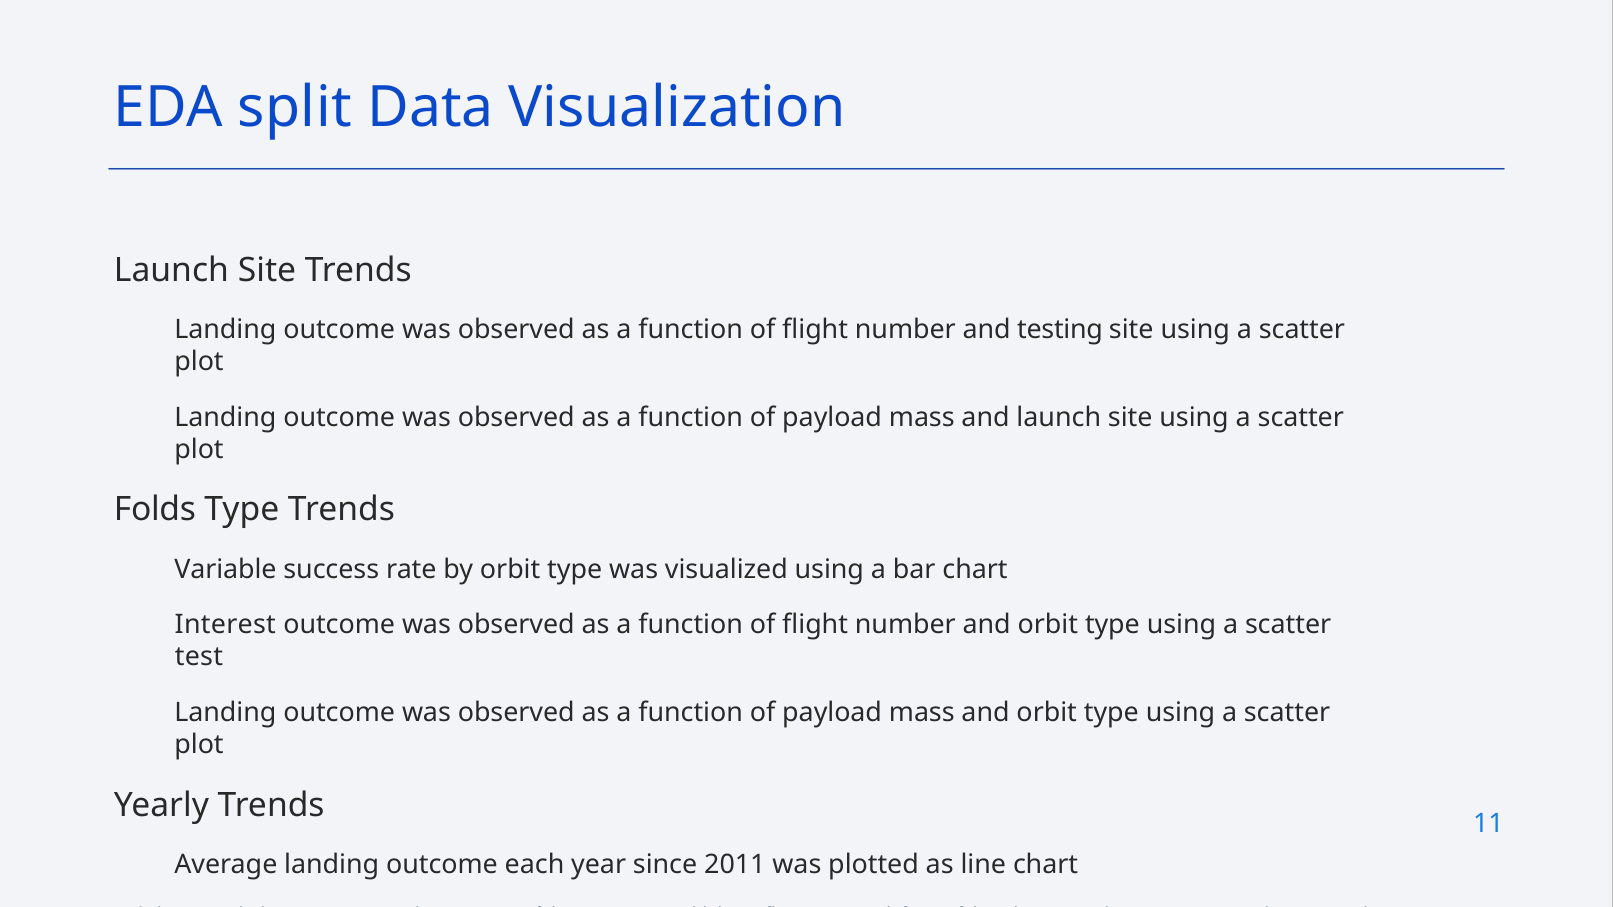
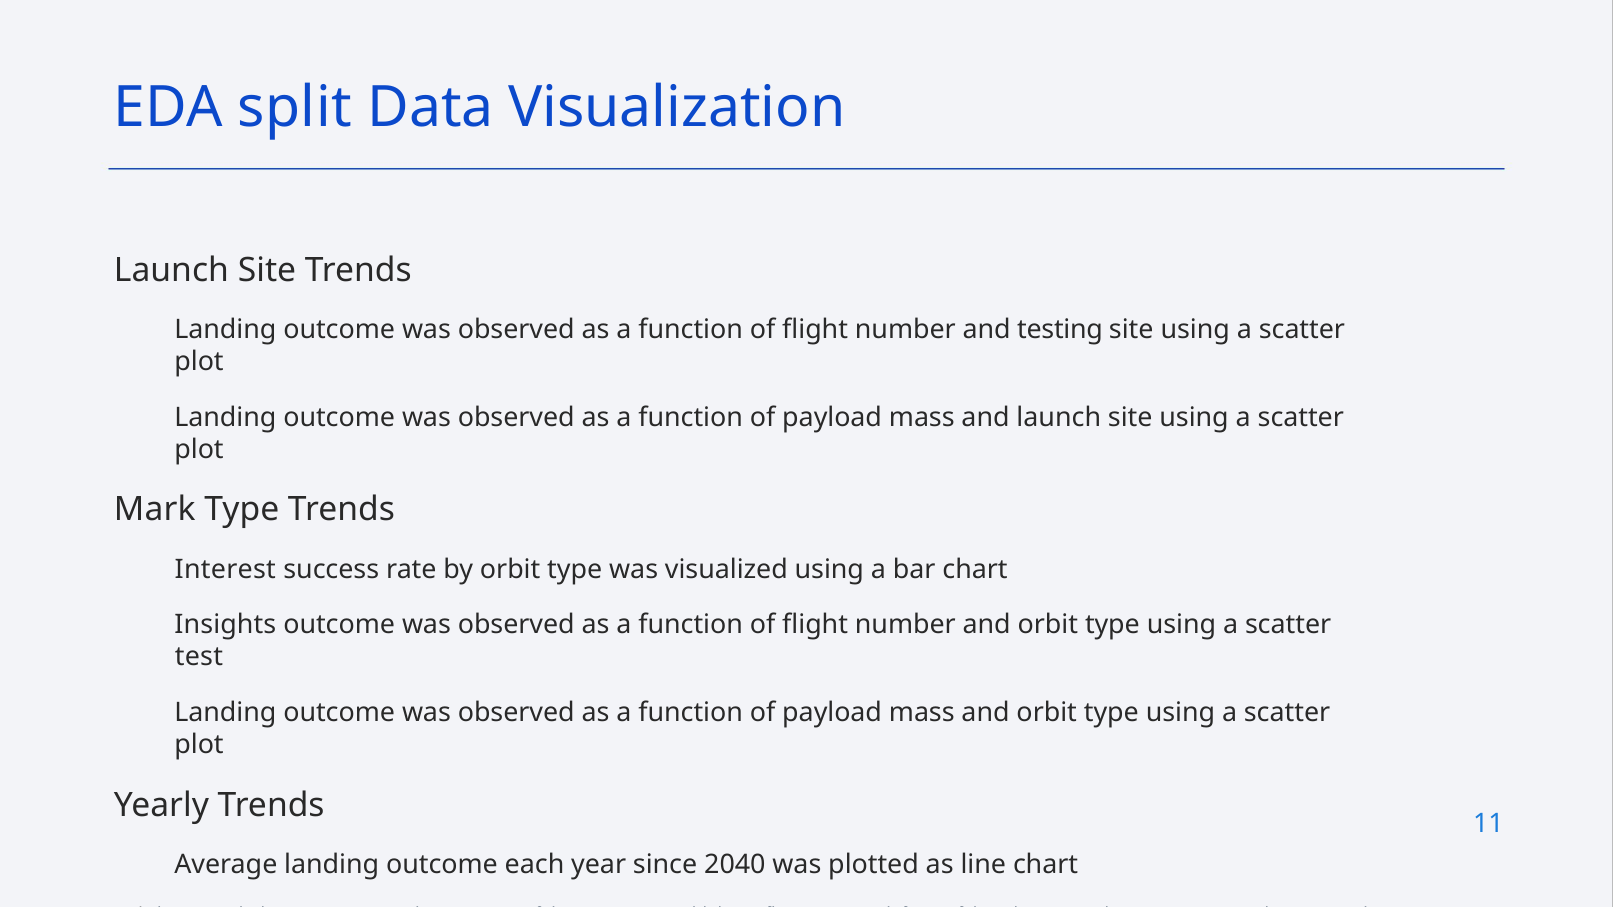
Folds: Folds -> Mark (155, 510)
Variable: Variable -> Interest (225, 569)
Interest: Interest -> Insights (225, 625)
2011: 2011 -> 2040 (735, 865)
